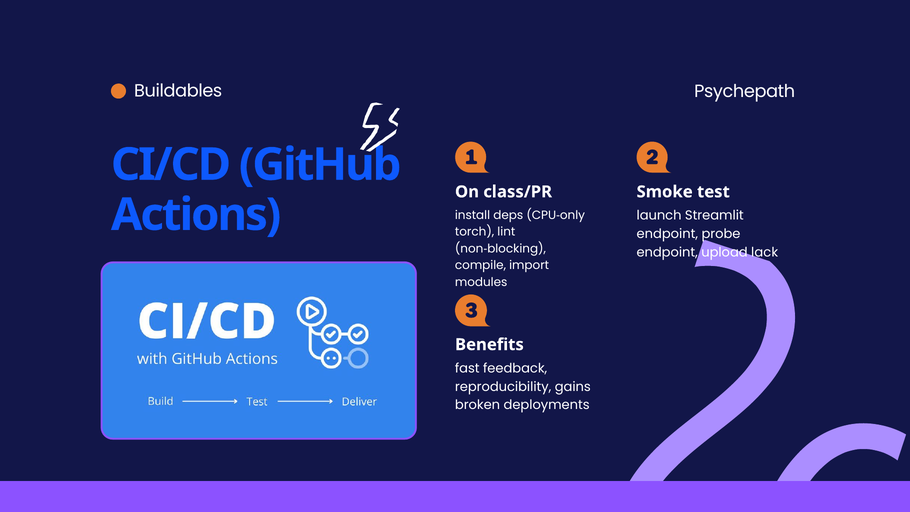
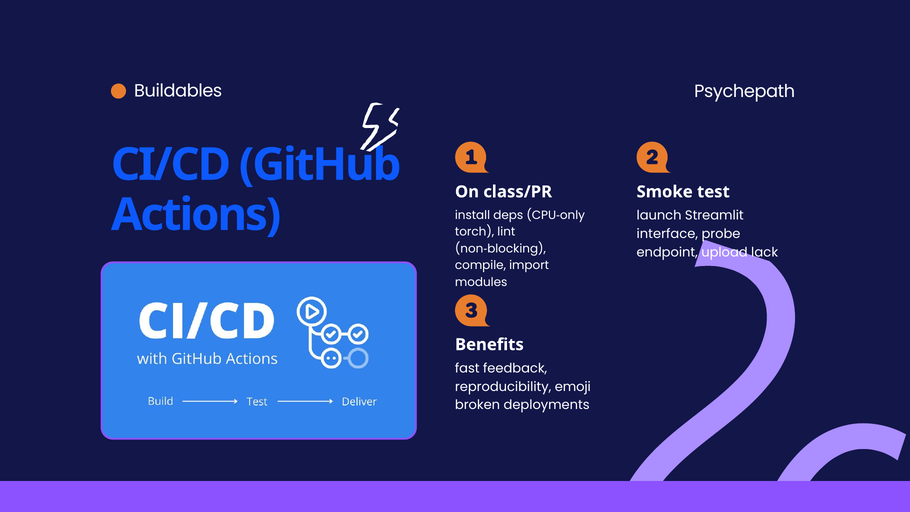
endpoint: endpoint -> interface (667, 234)
gains: gains -> emoji (573, 387)
